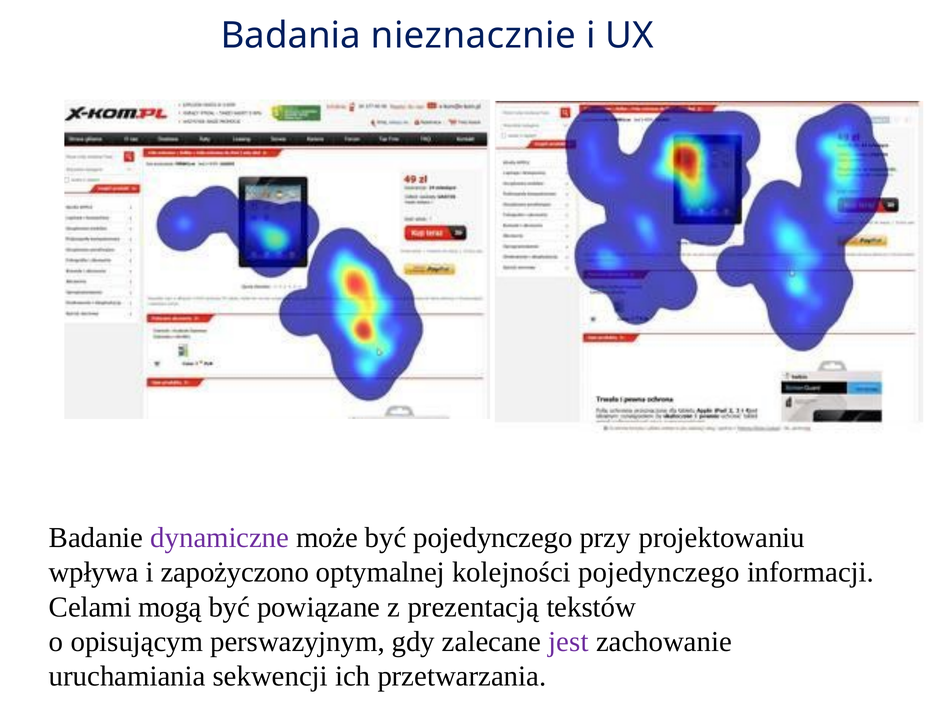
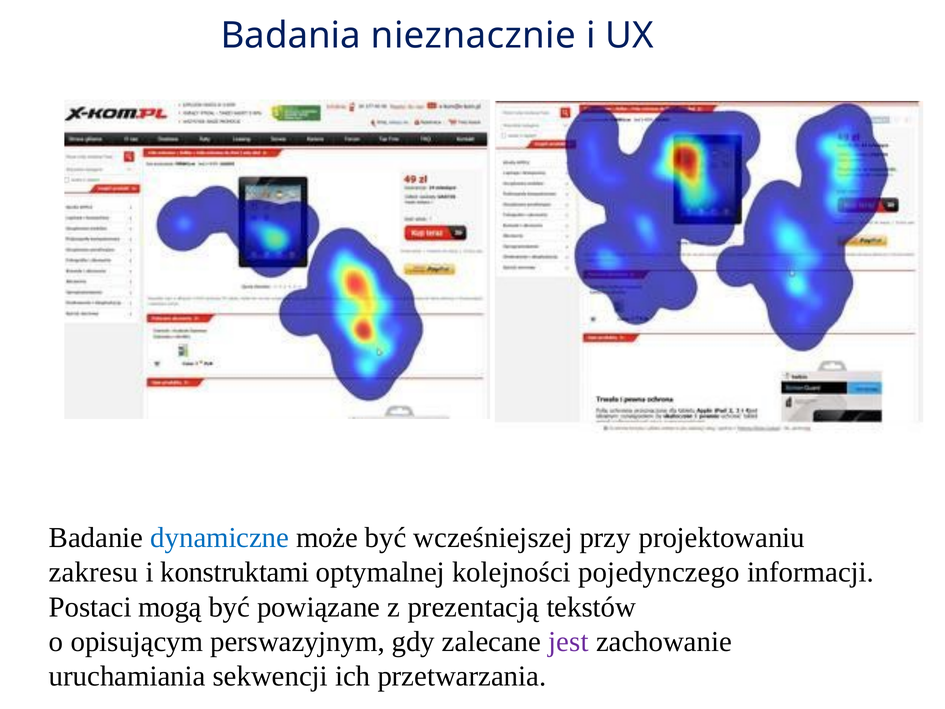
dynamiczne colour: purple -> blue (220, 537)
być pojedynczego: pojedynczego -> wcześniejszej (493, 537)
wpływa: wpływa -> zakresu (94, 572)
zapożyczono: zapożyczono -> konstruktami (235, 572)
Celami: Celami -> Postaci (90, 607)
